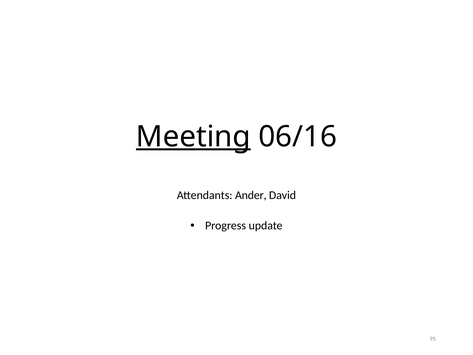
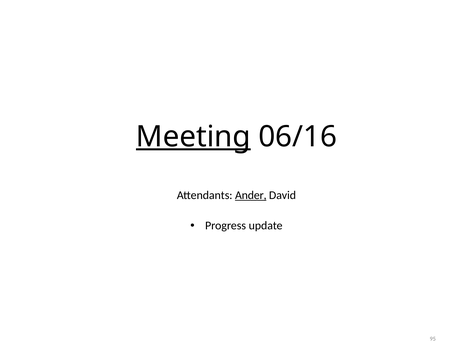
Ander underline: none -> present (251, 195)
